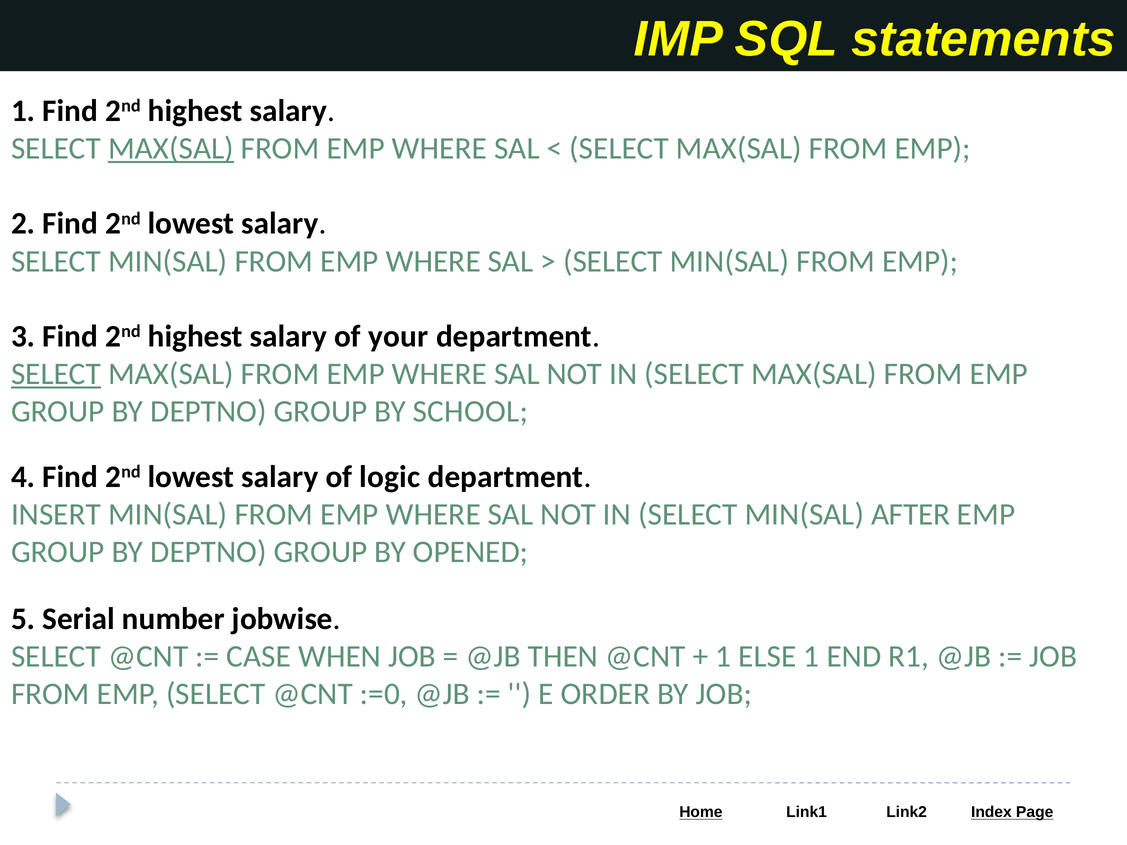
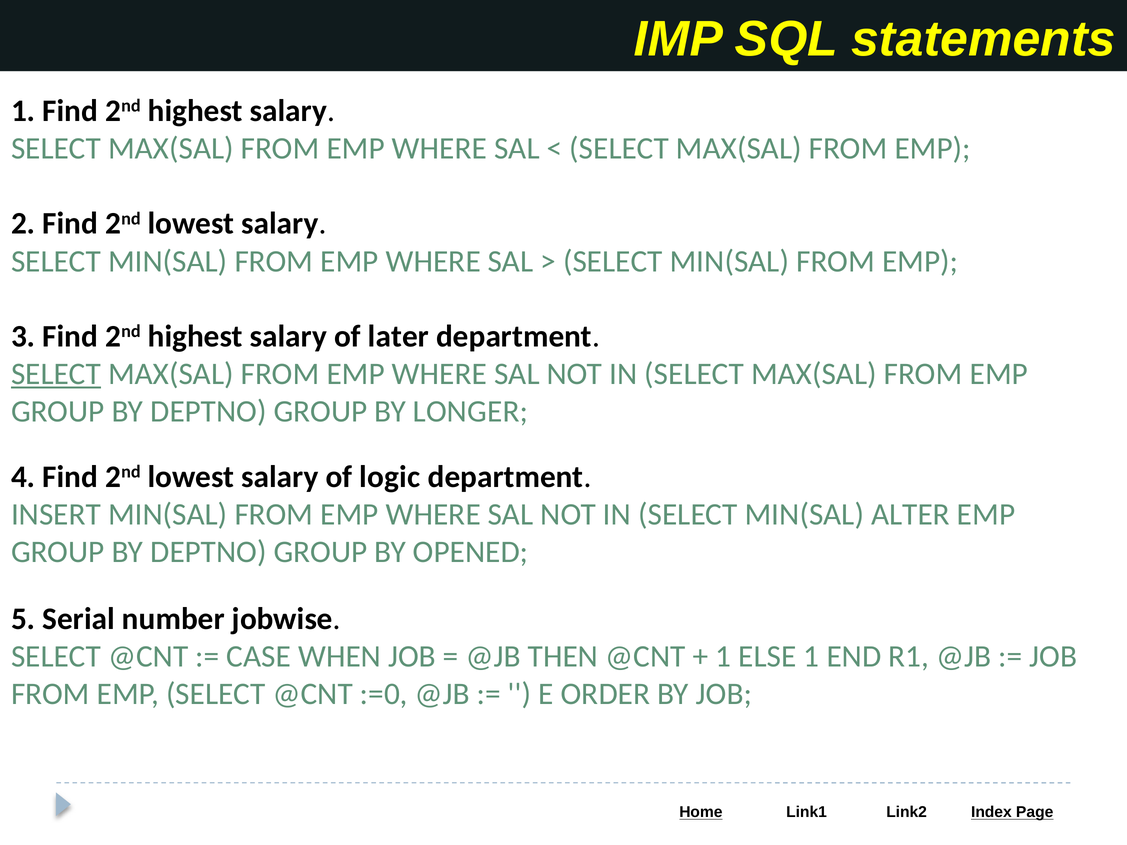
MAX(SAL underline: present -> none (171, 149)
your: your -> later (398, 336)
SCHOOL: SCHOOL -> LONGER (470, 412)
AFTER: AFTER -> ALTER (910, 515)
